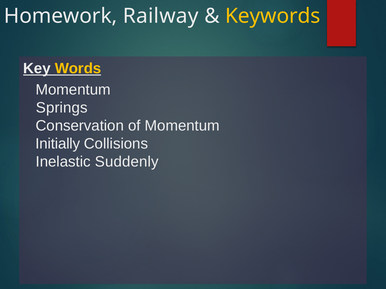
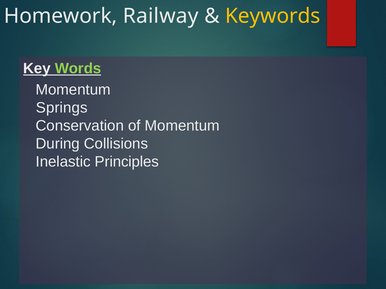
Words colour: yellow -> light green (78, 69)
Initially: Initially -> During (58, 144)
Suddenly: Suddenly -> Principles (127, 162)
